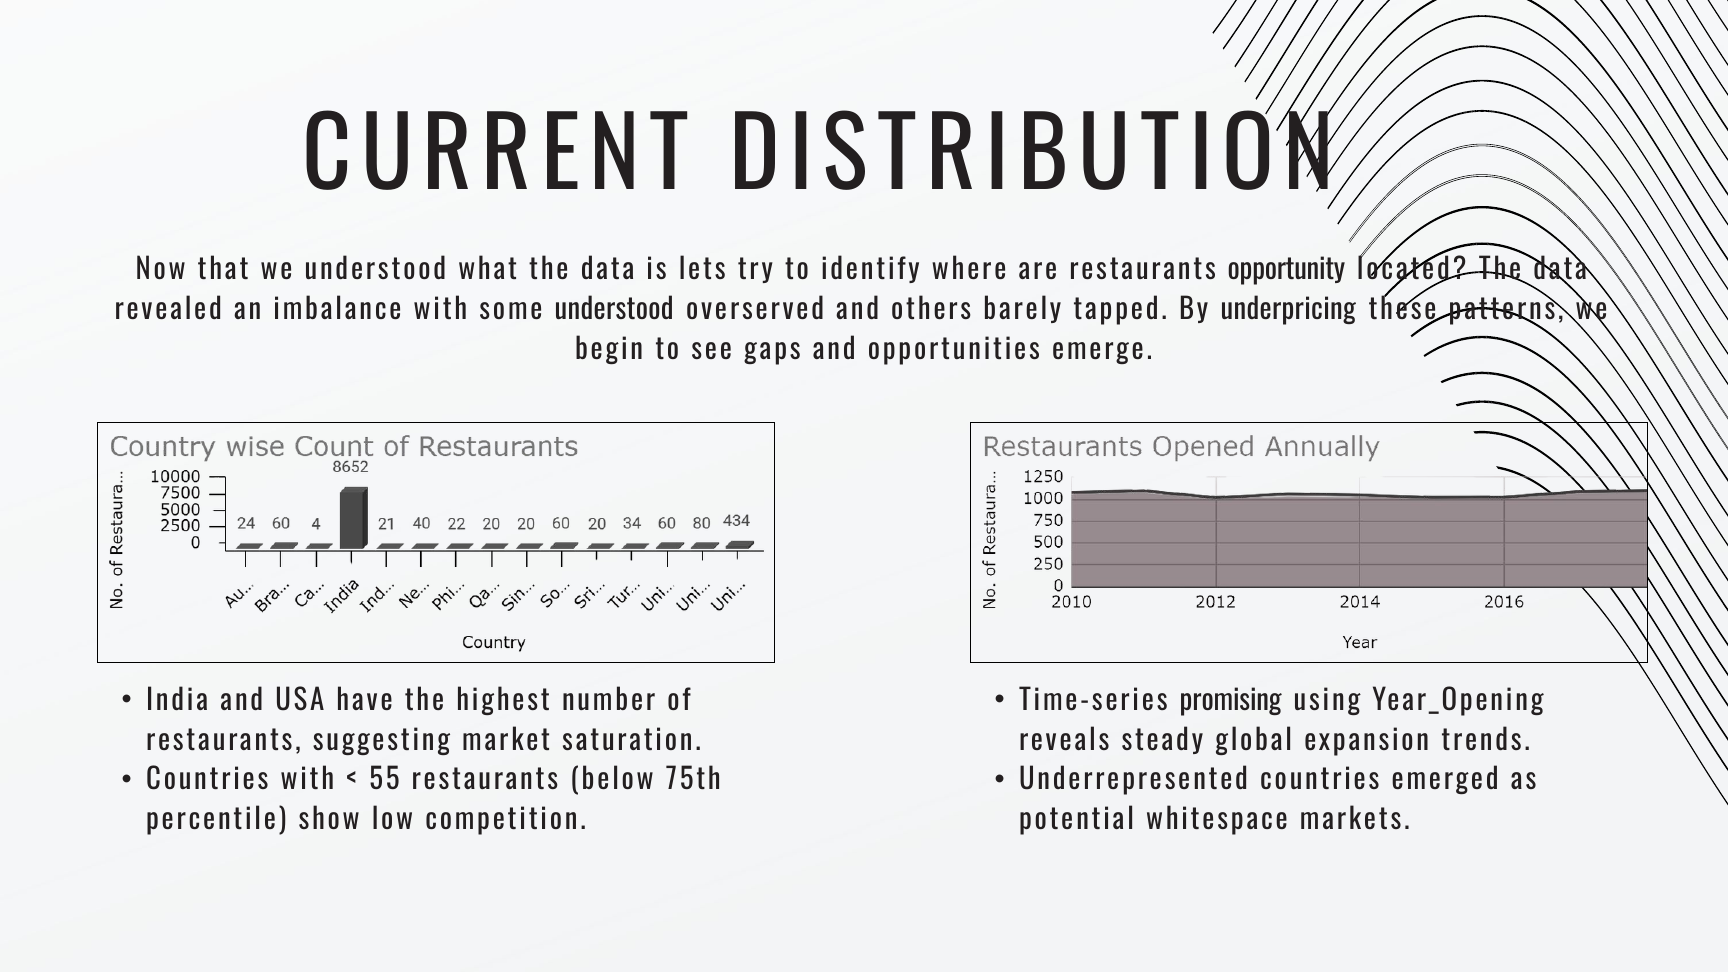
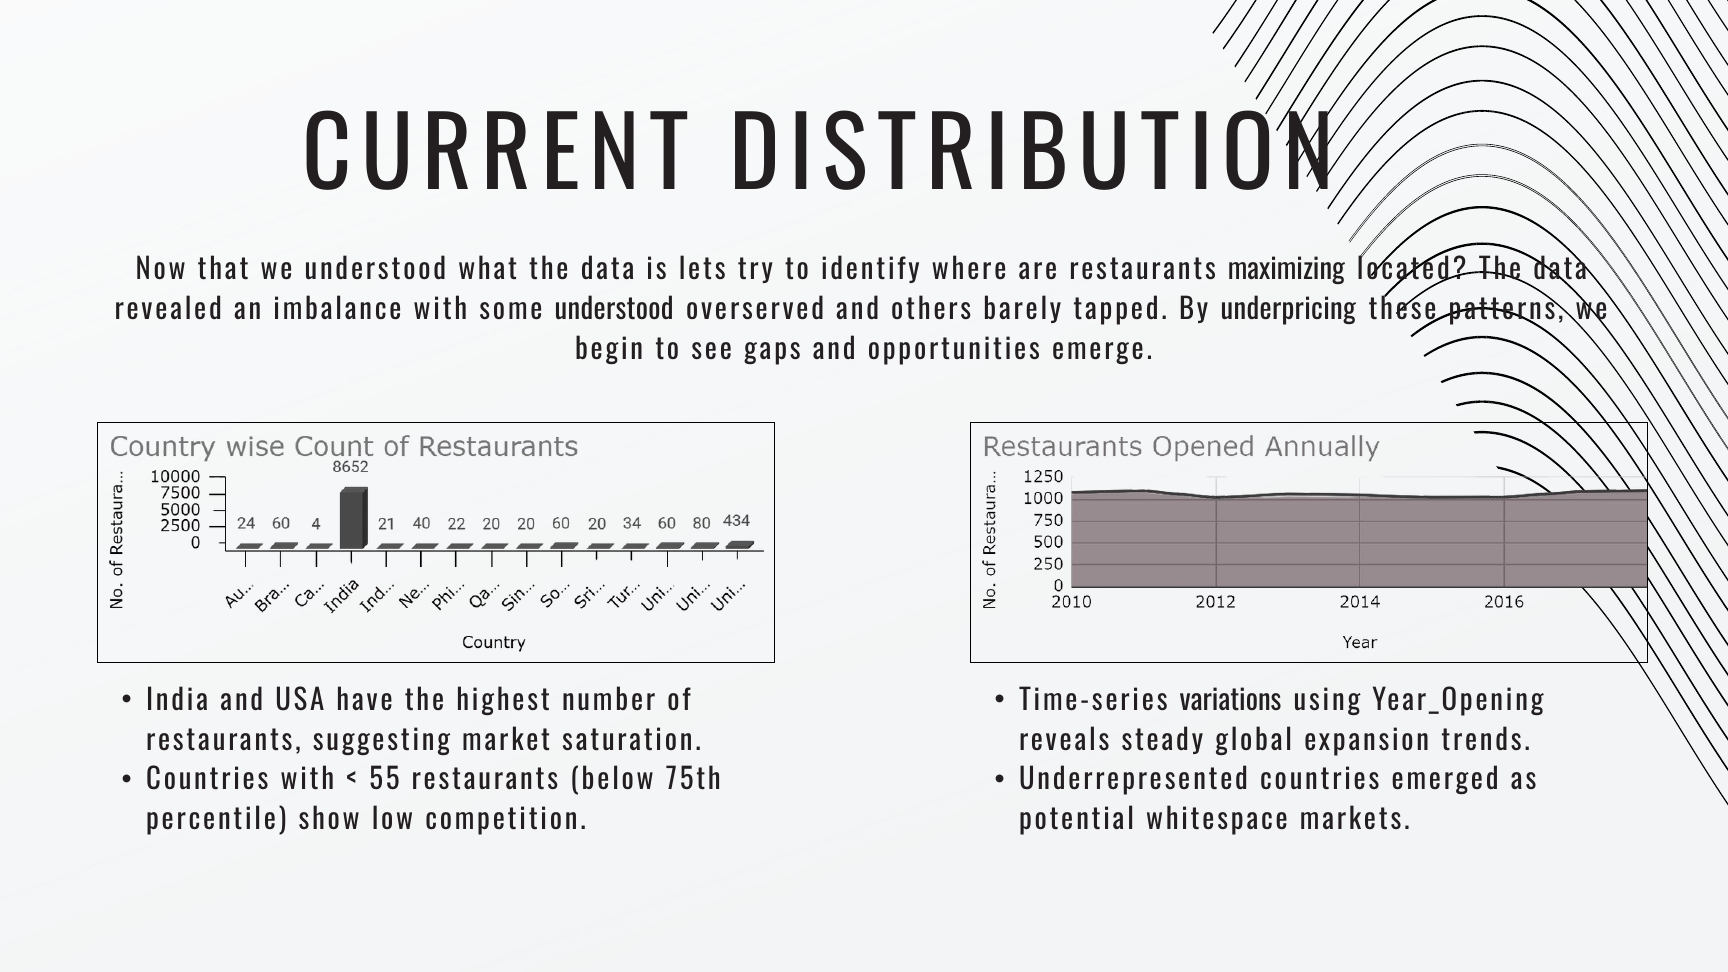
opportunity: opportunity -> maximizing (1286, 270)
promising: promising -> variations (1231, 701)
